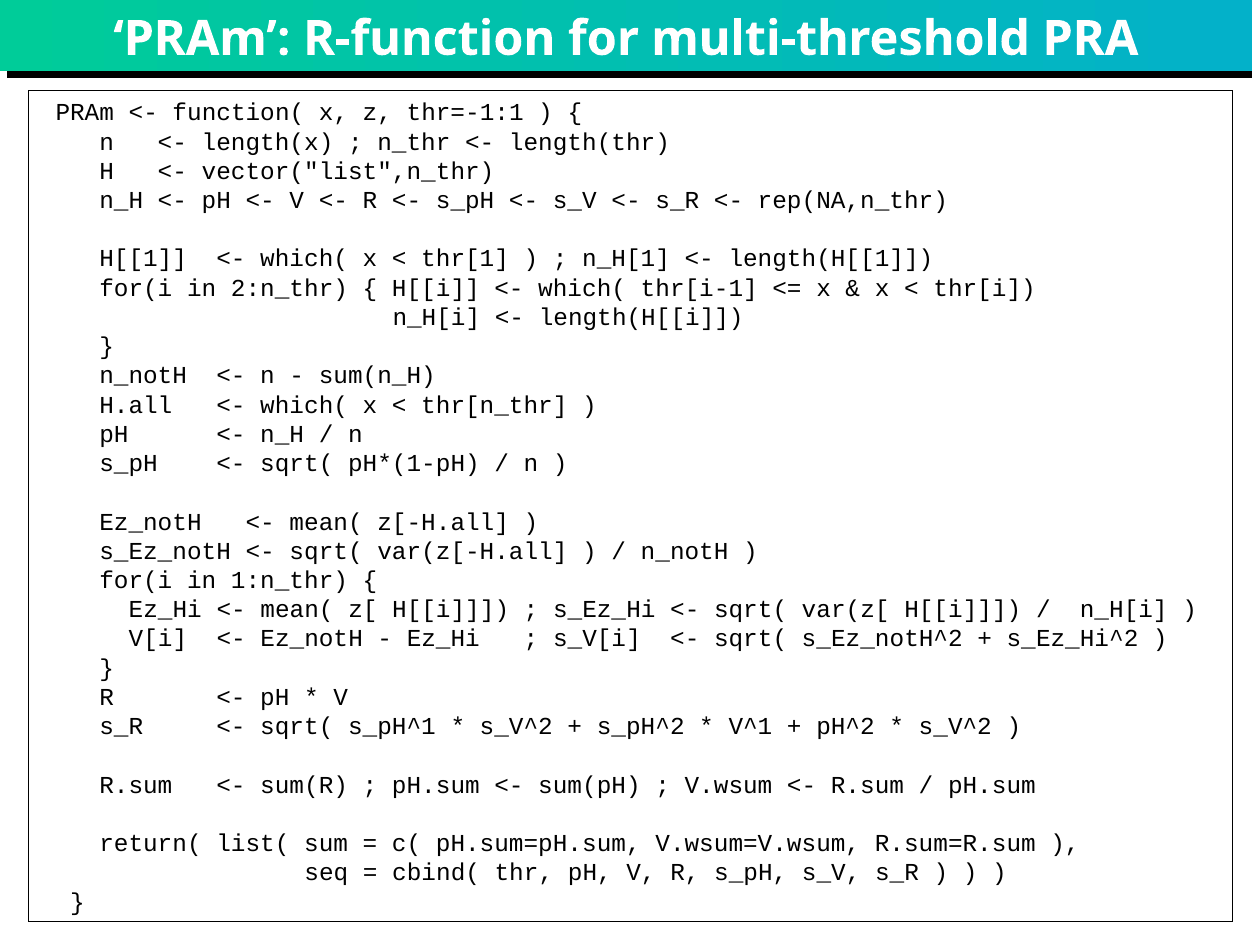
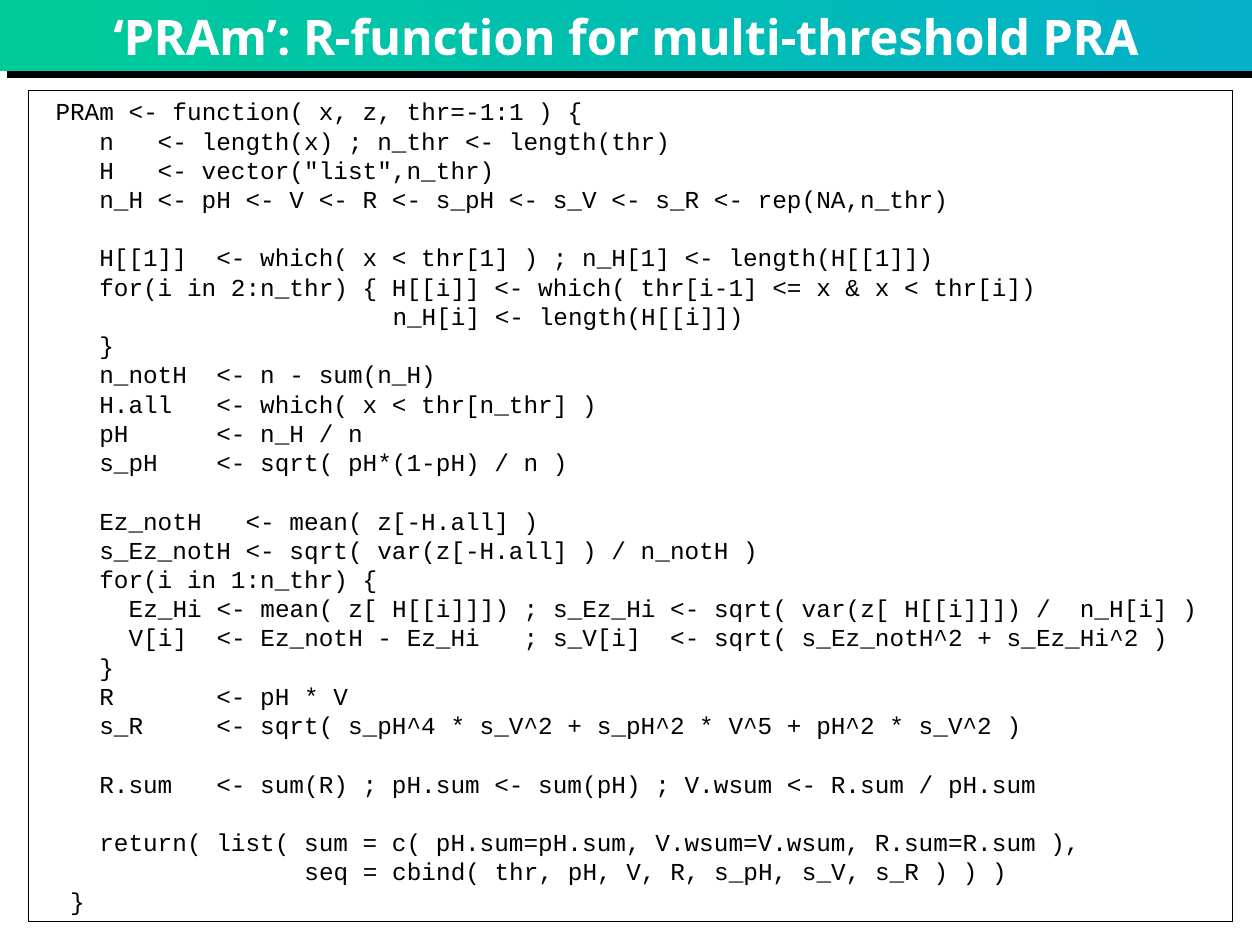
s_pH^1: s_pH^1 -> s_pH^4 (392, 727)
V^1: V^1 -> V^5 (750, 727)
